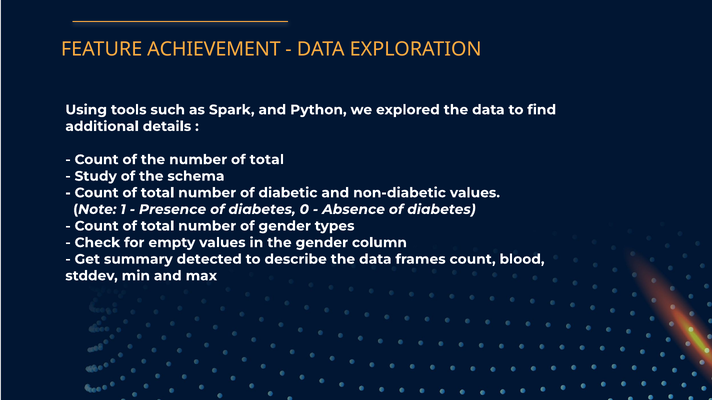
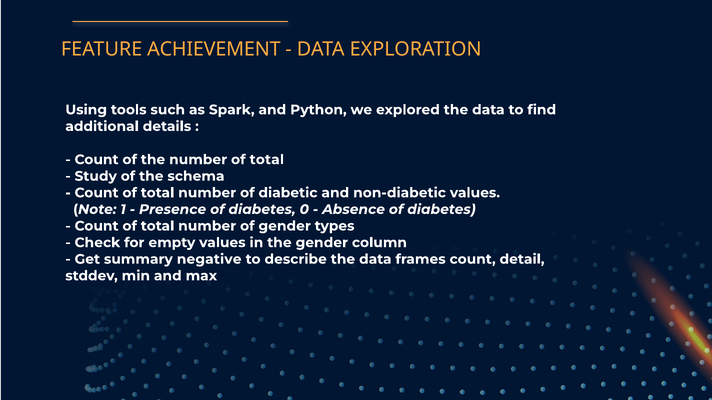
detected: detected -> negative (209, 260)
blood: blood -> detail (522, 260)
